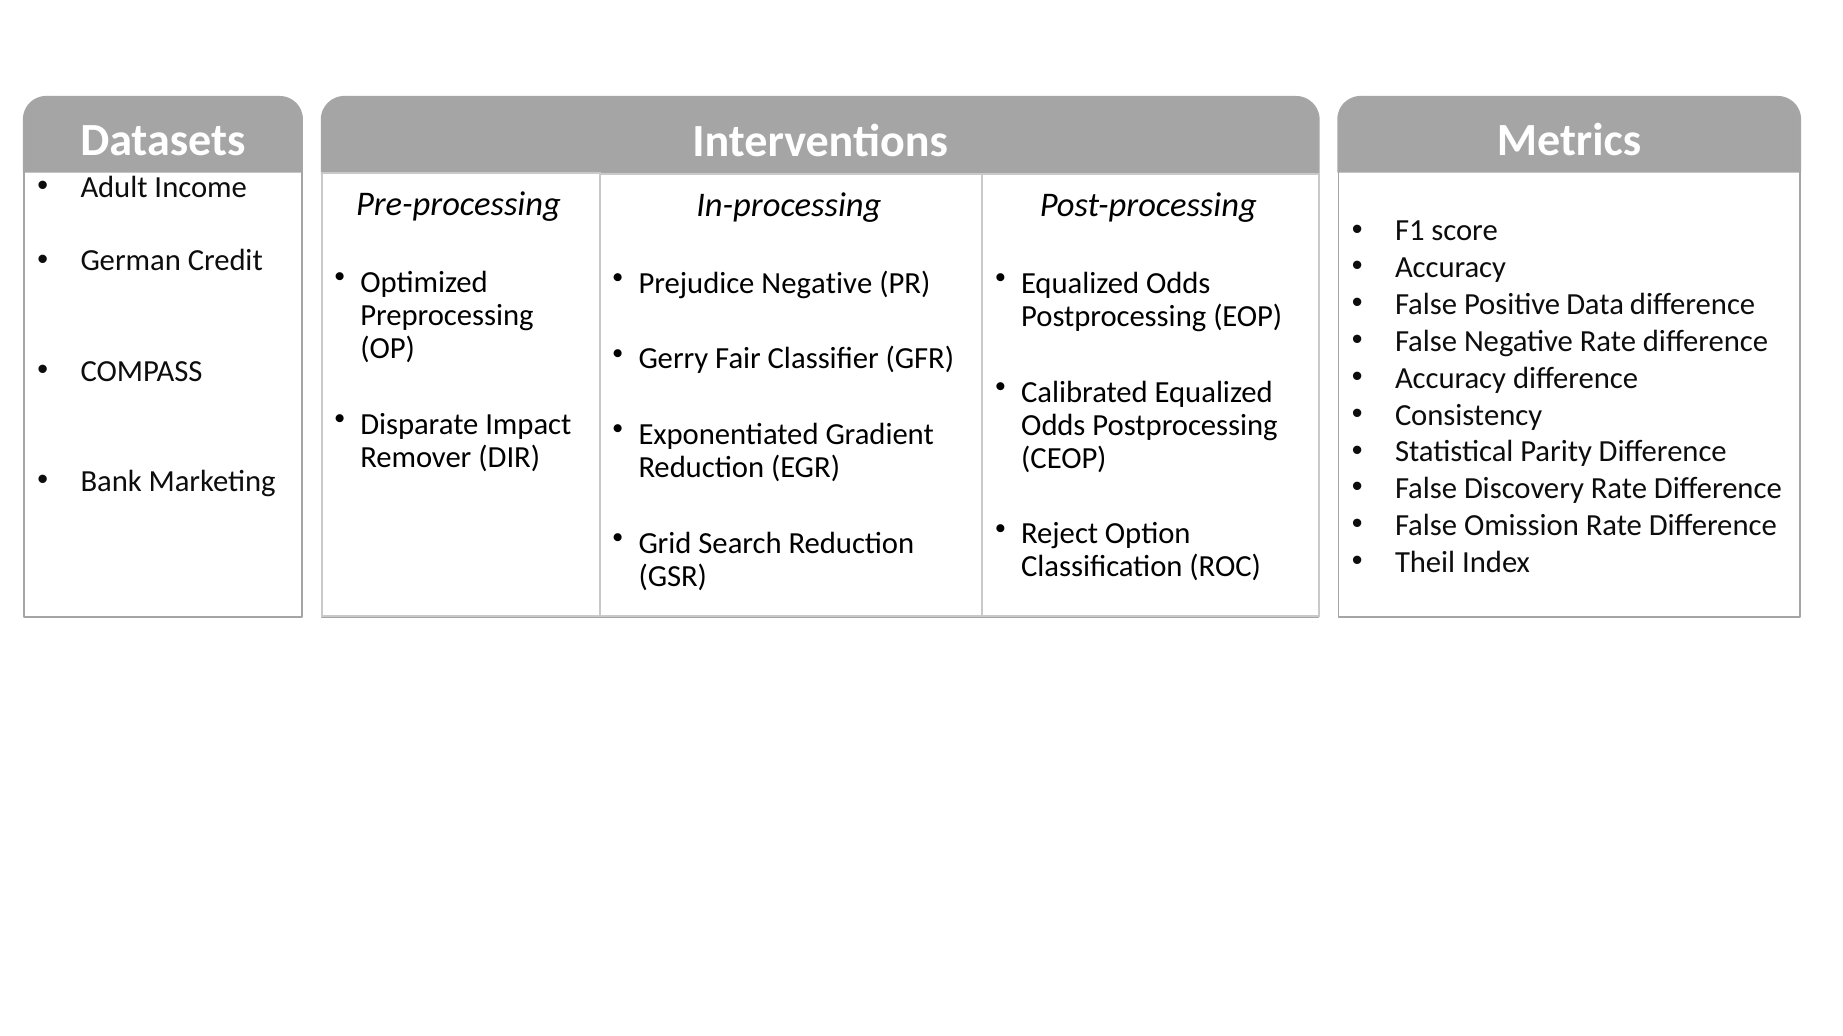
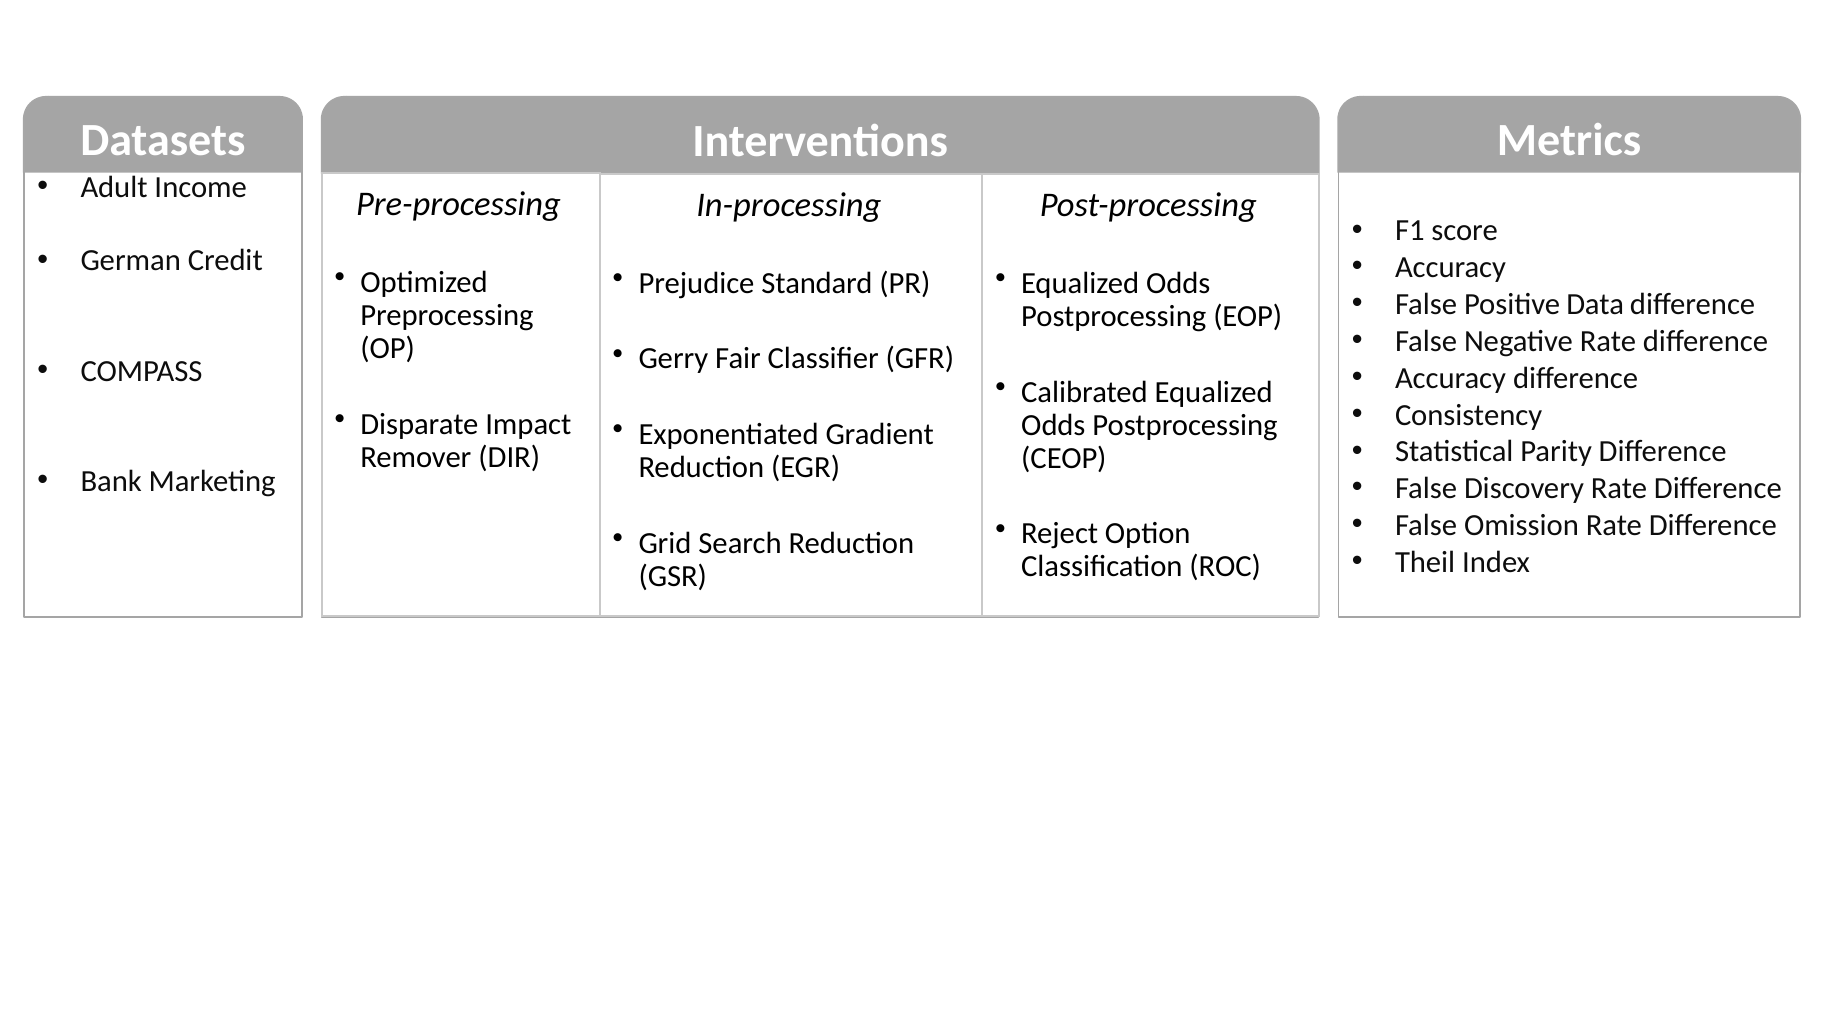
Prejudice Negative: Negative -> Standard (817, 284)
